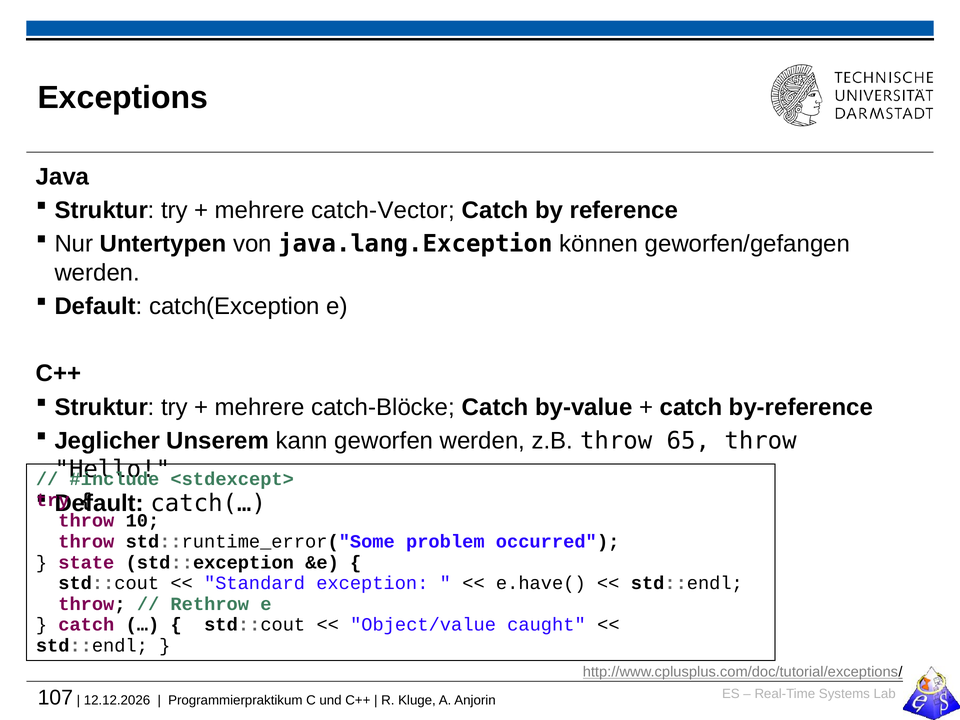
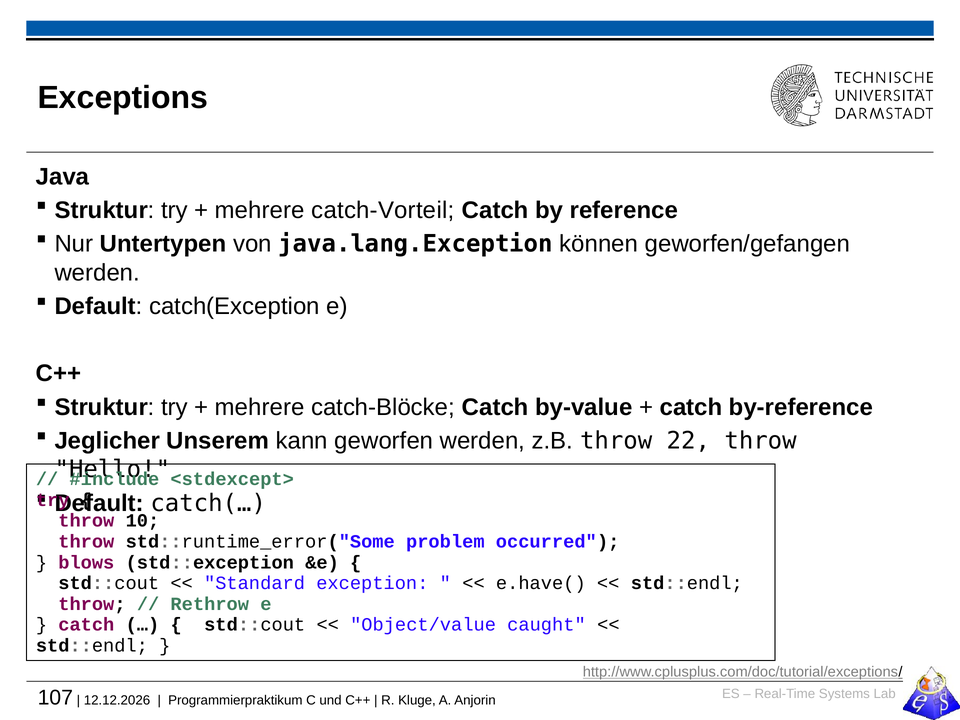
catch-Vector: catch-Vector -> catch-Vorteil (383, 210)
65: 65 -> 22 (688, 441)
state: state -> blows (86, 562)
